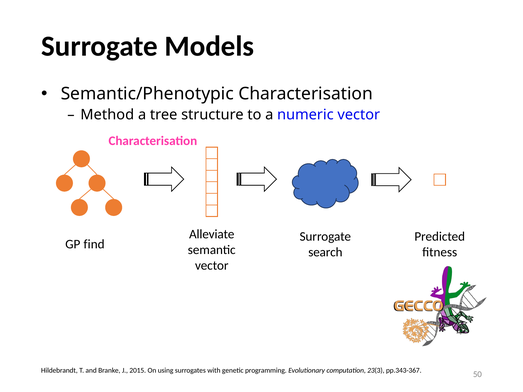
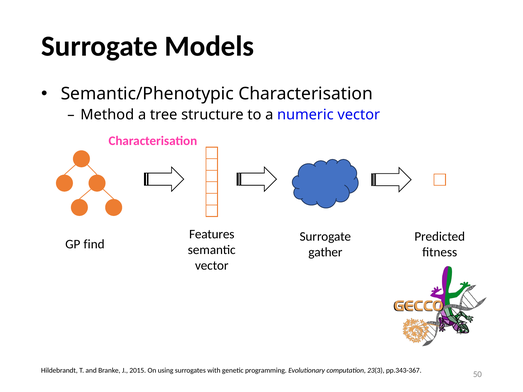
Alleviate: Alleviate -> Features (212, 234)
search: search -> gather (325, 252)
